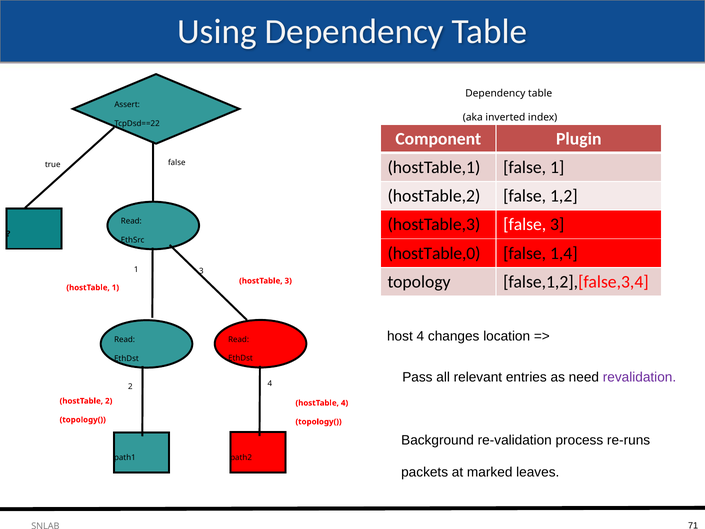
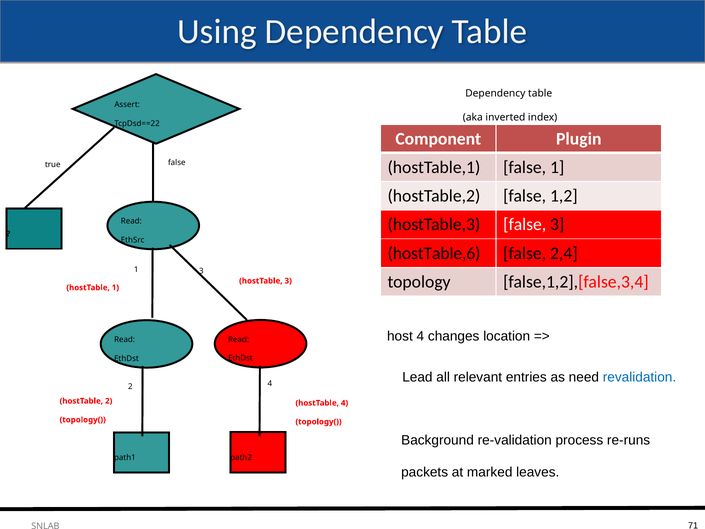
hostTable,0: hostTable,0 -> hostTable,6 (434, 253)
1,4: 1,4 -> 2,4 (564, 253)
Pass: Pass -> Lead (417, 377)
revalidation colour: purple -> blue (639, 377)
